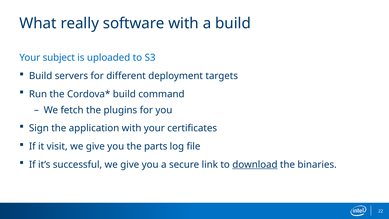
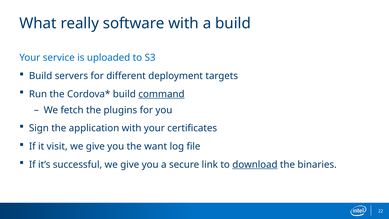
subject: subject -> service (59, 58)
command underline: none -> present (161, 94)
parts: parts -> want (156, 146)
